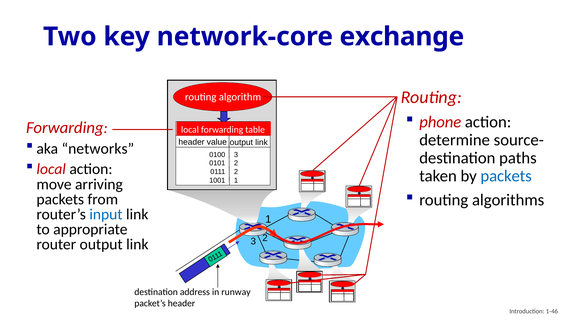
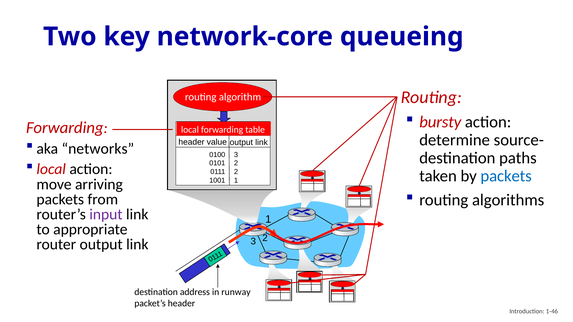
exchange: exchange -> queueing (402, 37)
phone: phone -> bursty (440, 122)
input colour: blue -> purple (106, 215)
